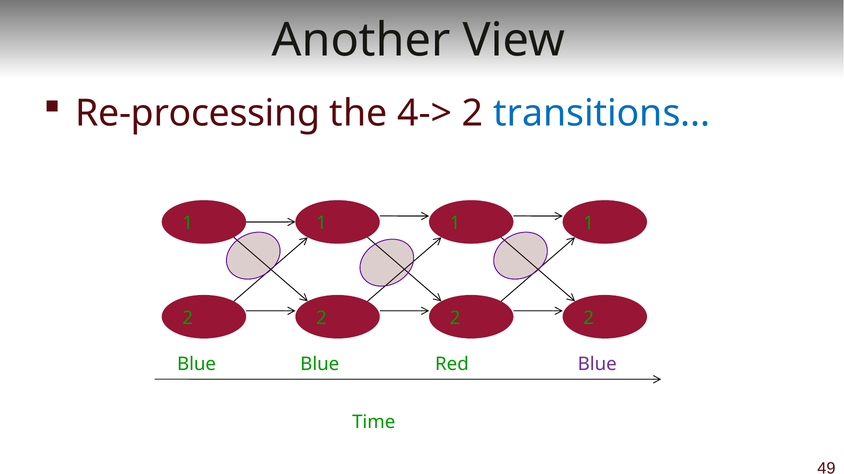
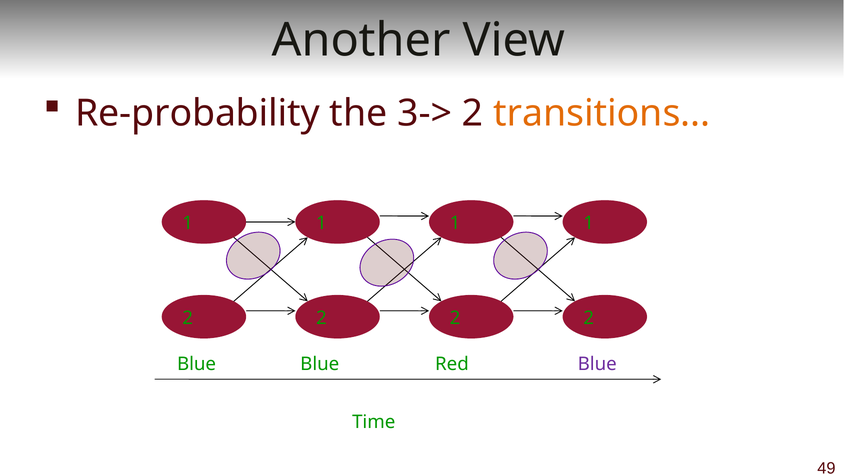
Re-processing: Re-processing -> Re-probability (198, 114)
4->: 4-> -> 3-> (425, 114)
transitions colour: blue -> orange (602, 114)
